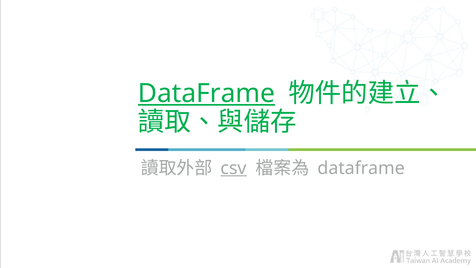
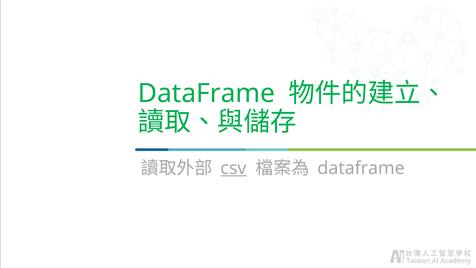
DataFrame underline: present -> none (206, 93)
